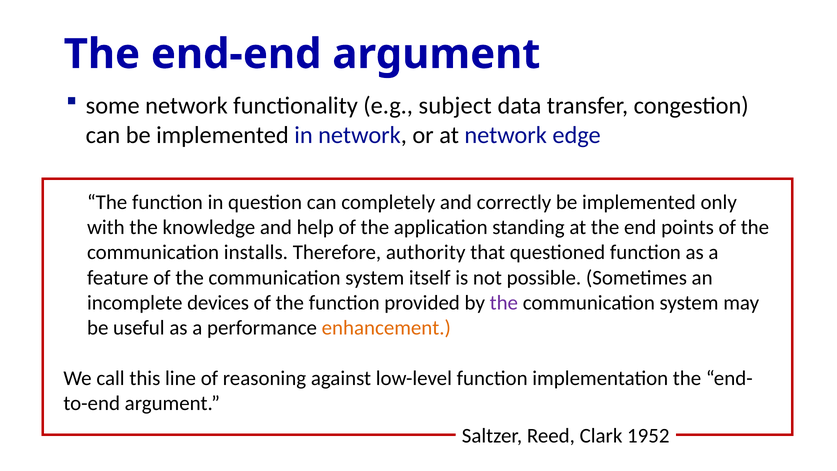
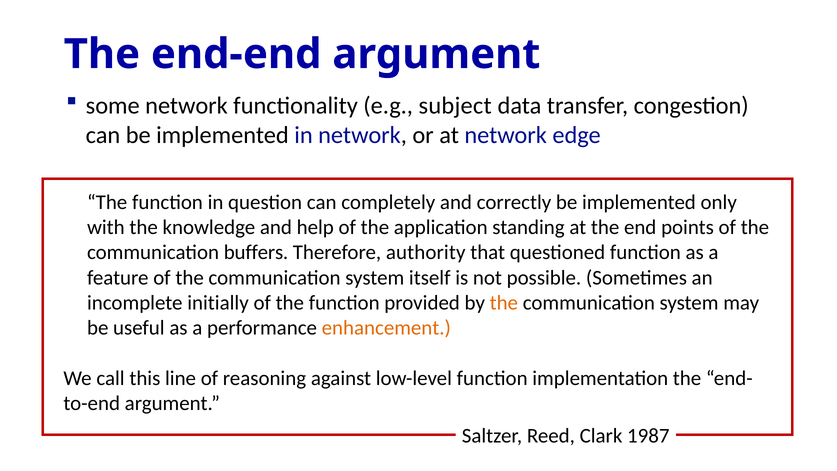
installs: installs -> buffers (256, 252)
devices: devices -> initially (218, 303)
the colour: purple -> orange (504, 303)
1952: 1952 -> 1987 (648, 436)
